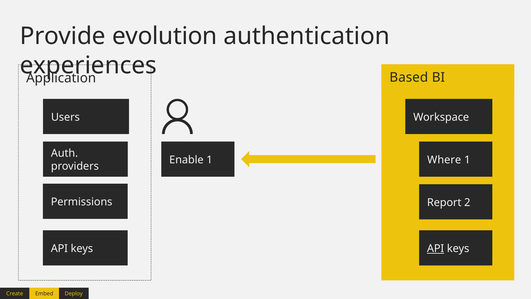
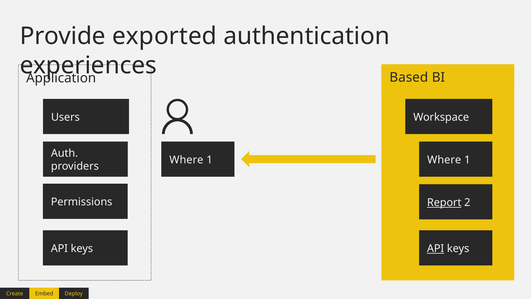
evolution: evolution -> exported (165, 36)
Enable: Enable -> Where (186, 160)
Report underline: none -> present (444, 202)
